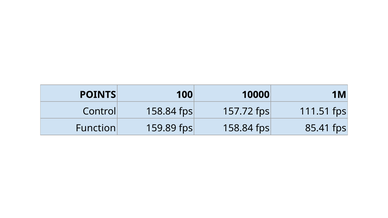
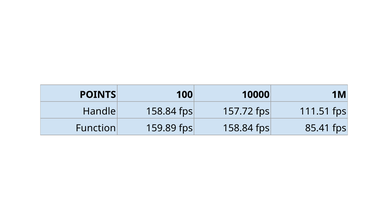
Control: Control -> Handle (99, 112)
